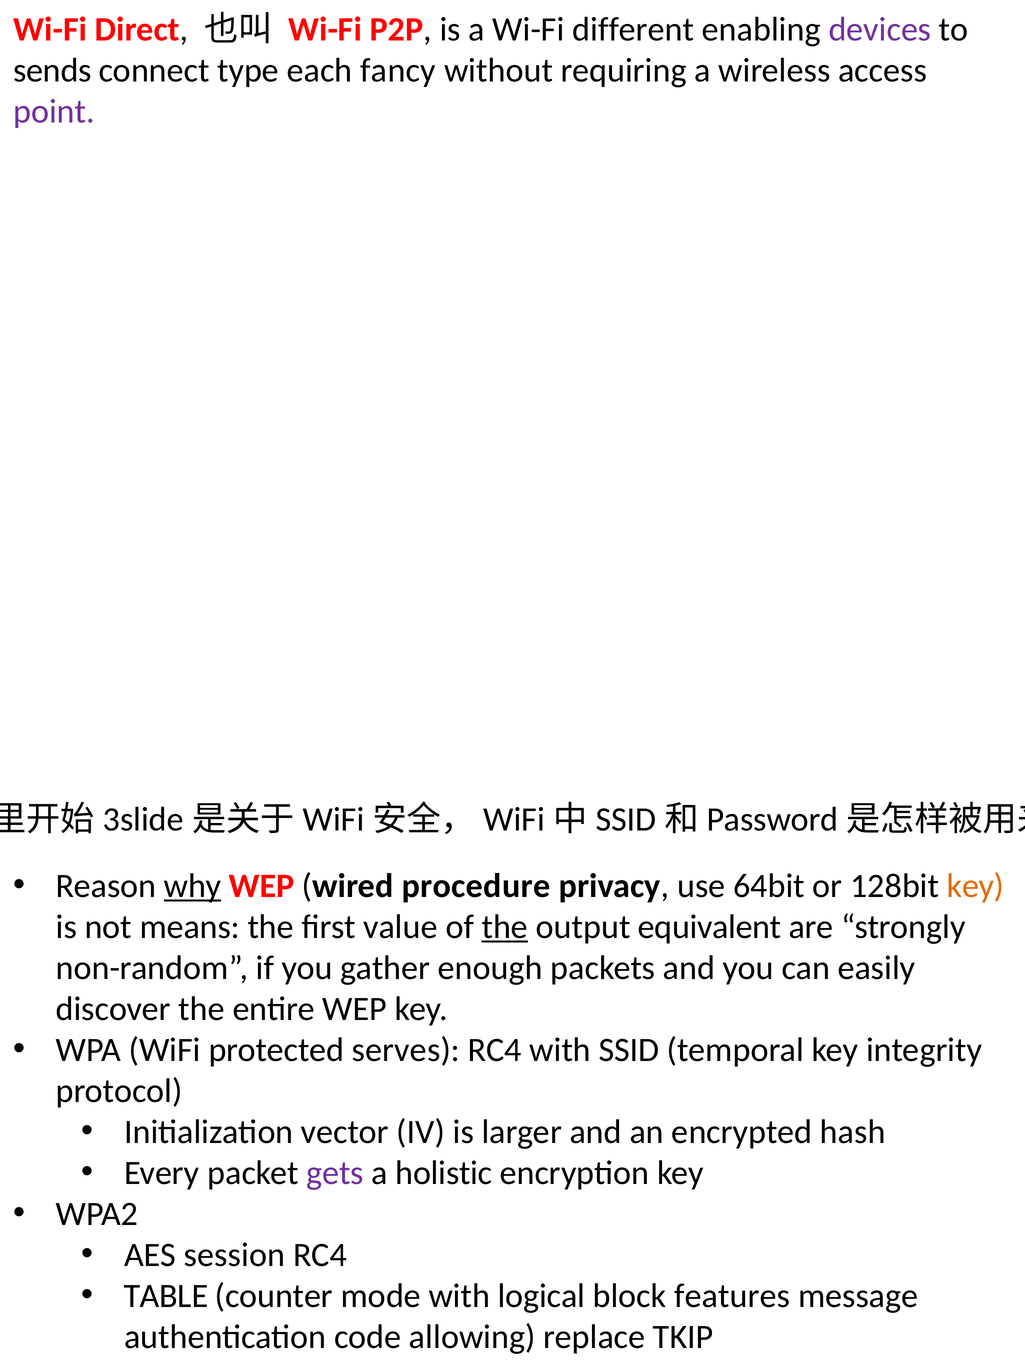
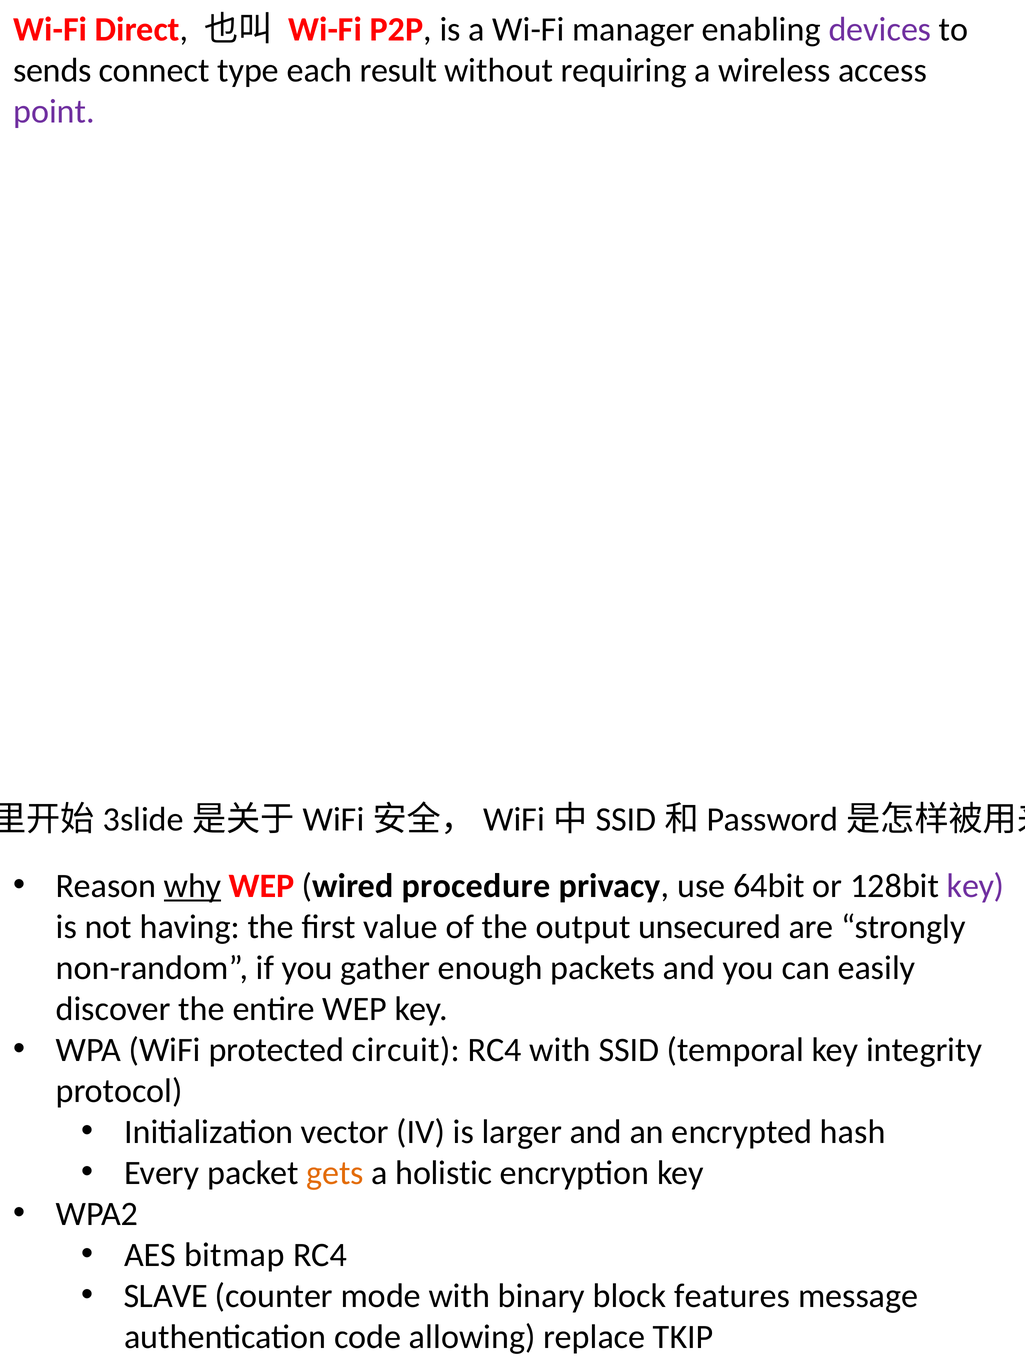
different: different -> manager (633, 30)
fancy: fancy -> result (398, 71)
key colour: orange -> purple (975, 886)
means: means -> having (190, 927)
the underline: present -> none (505, 927)
equivalent: equivalent -> unsecured (710, 927)
serves: serves -> circuit (406, 1050)
gets colour: purple -> orange (335, 1173)
session: session -> bitmap (234, 1255)
TABLE: TABLE -> SLAVE (166, 1296)
logical: logical -> binary (541, 1296)
